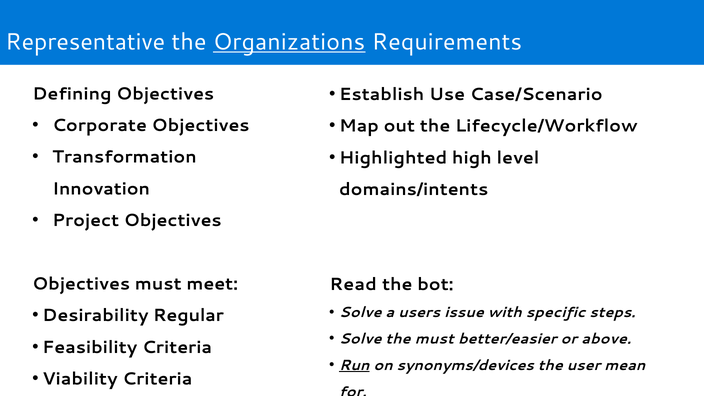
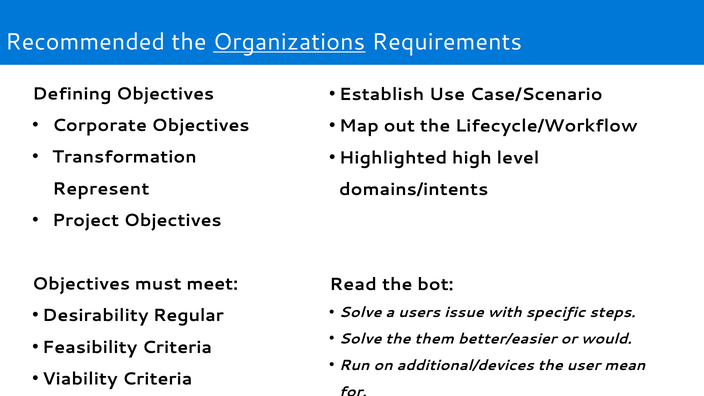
Representative: Representative -> Recommended (85, 42)
Innovation: Innovation -> Represent (101, 189)
the must: must -> them (434, 339)
above: above -> would (606, 339)
Run underline: present -> none (354, 365)
synonyms/devices: synonyms/devices -> additional/devices (465, 365)
